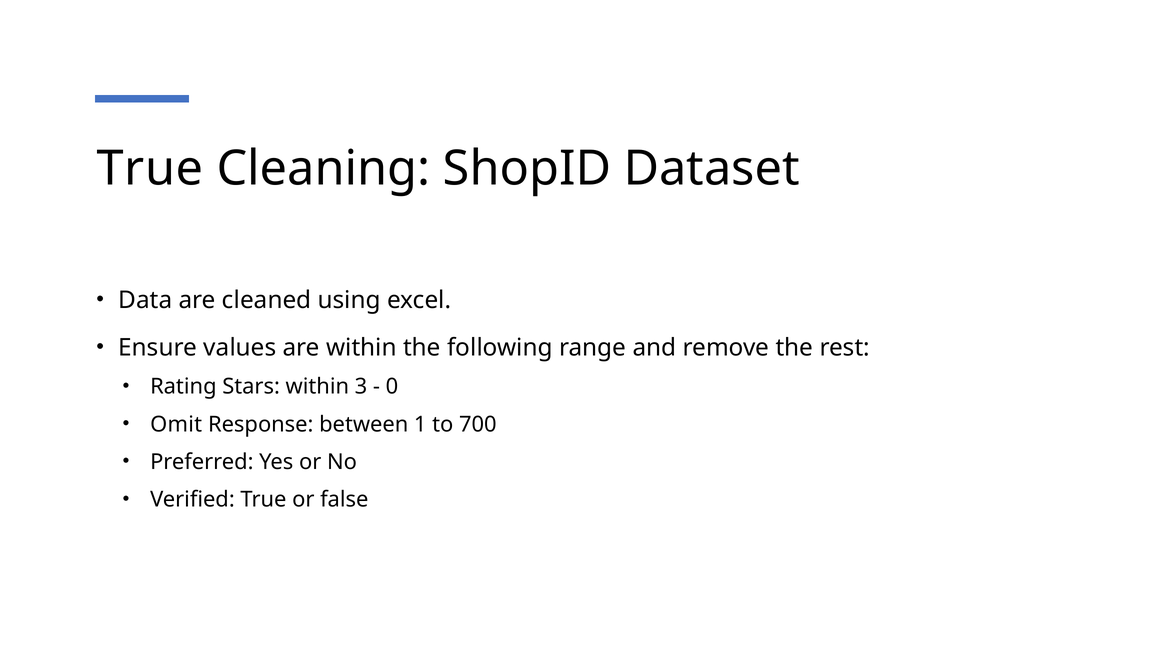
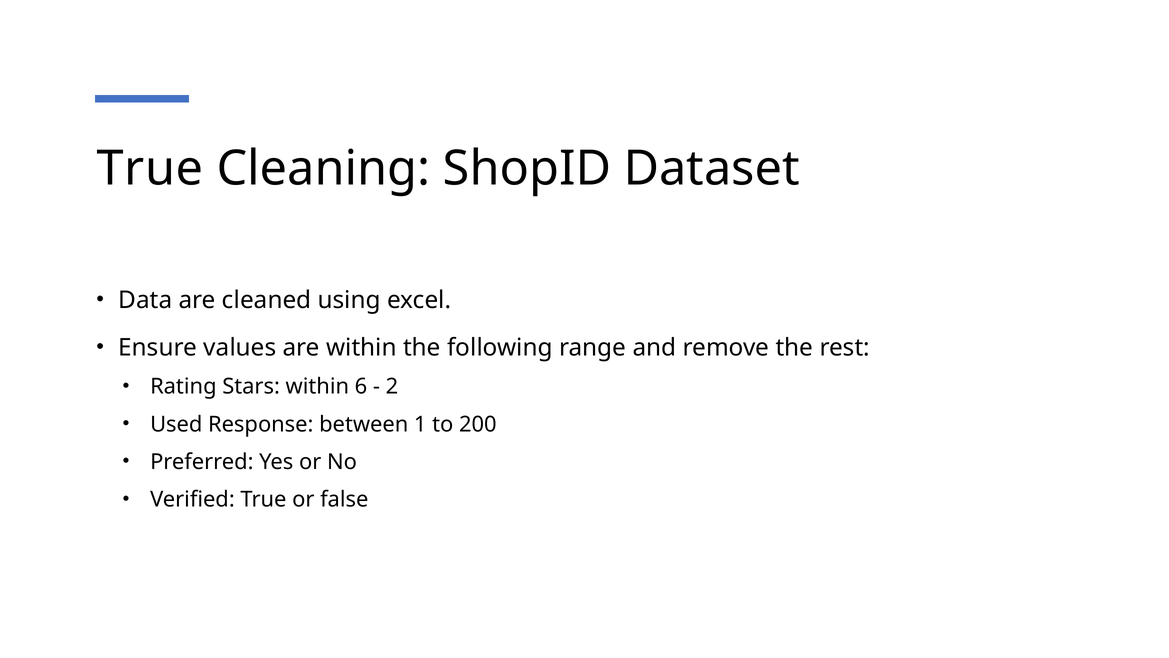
3: 3 -> 6 (361, 386)
0: 0 -> 2 (392, 386)
Omit: Omit -> Used (176, 424)
700: 700 -> 200 (478, 424)
